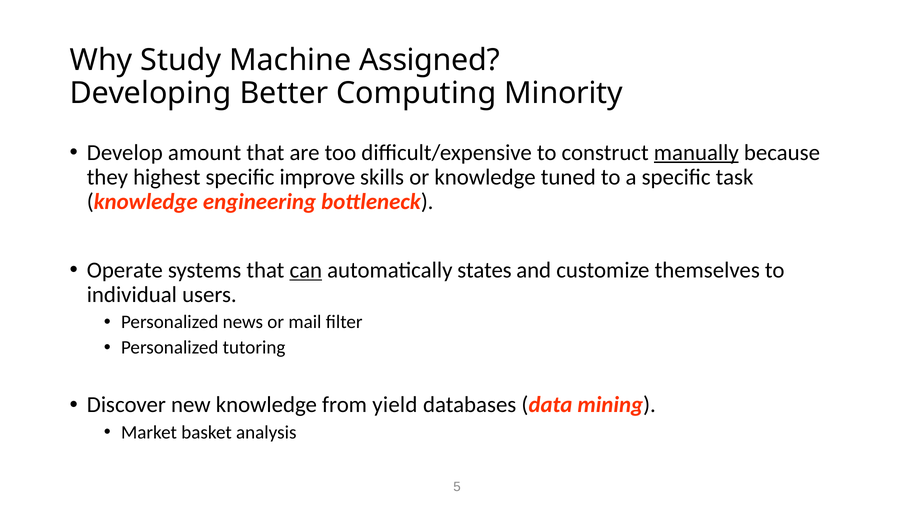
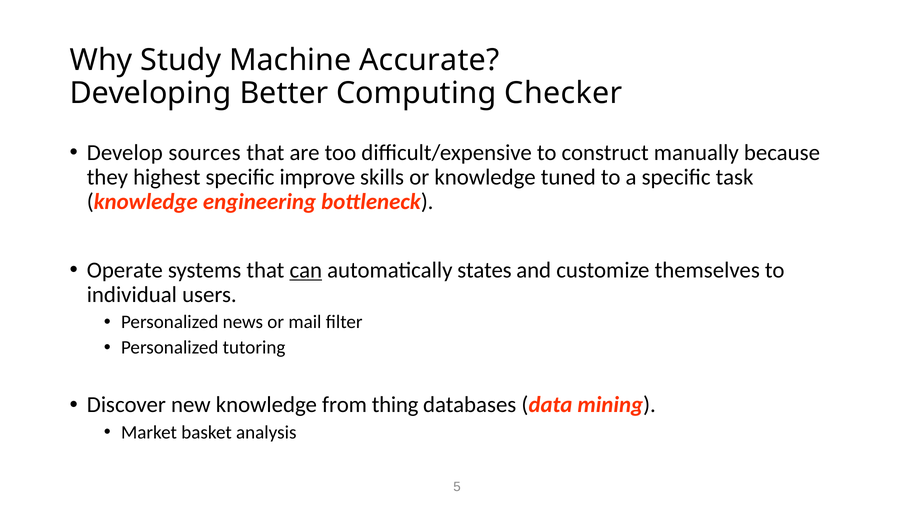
Assigned: Assigned -> Accurate (429, 60)
Minority: Minority -> Checker (563, 93)
amount: amount -> sources (205, 152)
manually underline: present -> none (696, 152)
yield: yield -> thing (395, 405)
